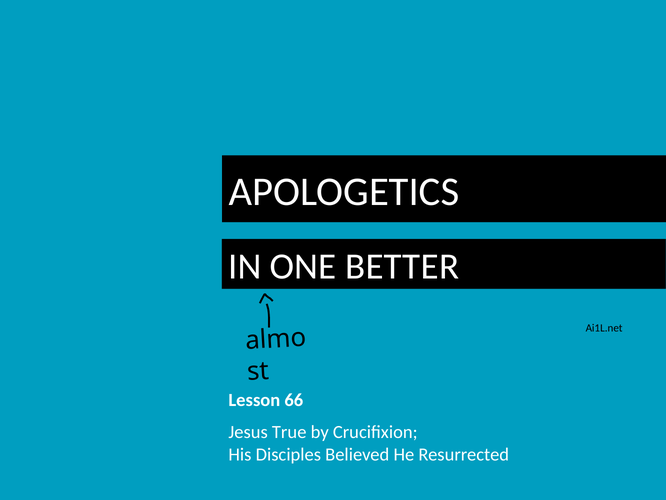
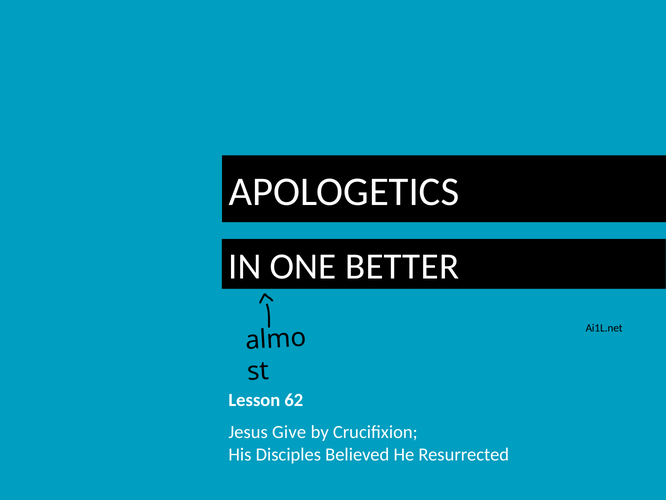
66: 66 -> 62 (294, 400)
True: True -> Give (289, 432)
